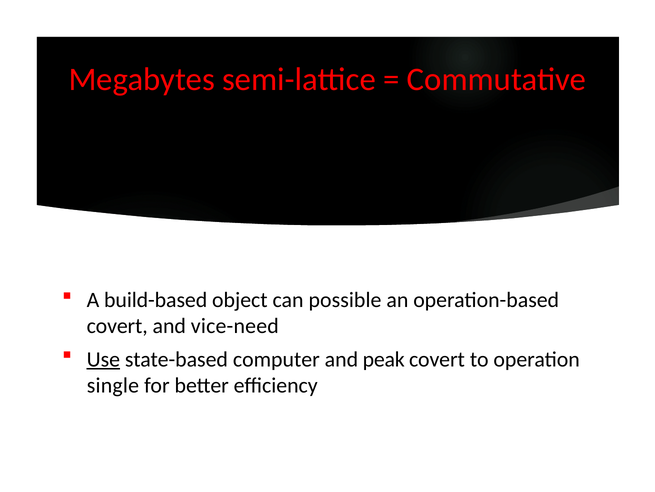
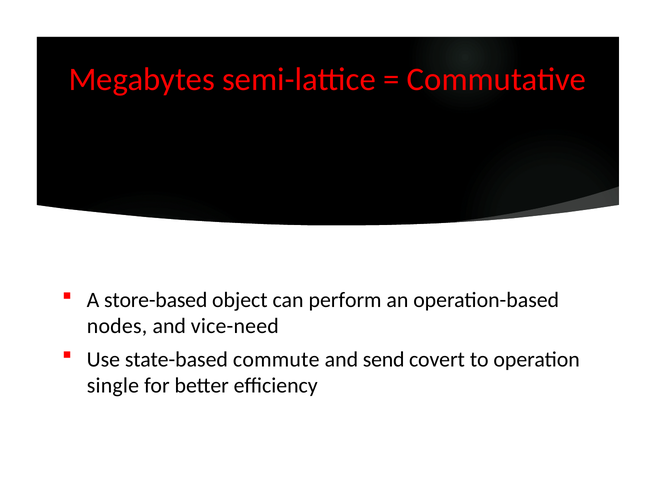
build-based: build-based -> store-based (156, 299)
possible: possible -> perform (345, 299)
covert: covert -> nodes (117, 326)
Use underline: present -> none (103, 359)
computer: computer -> commute (276, 359)
peak: peak -> send (384, 359)
